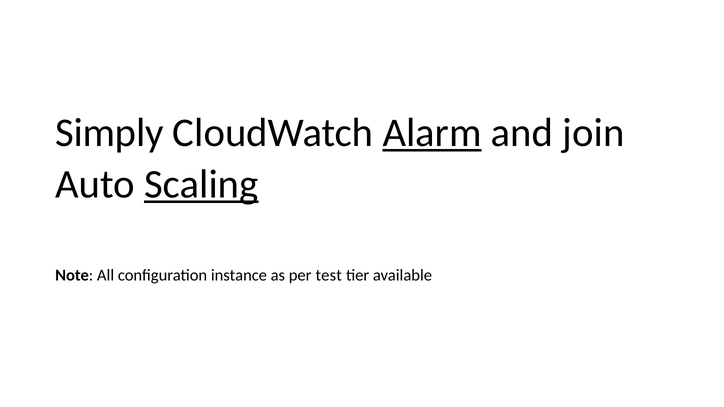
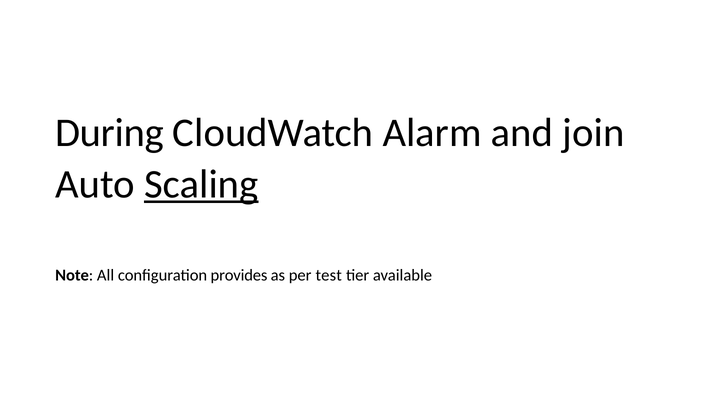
Simply: Simply -> During (109, 133)
Alarm underline: present -> none (432, 133)
instance: instance -> provides (239, 275)
